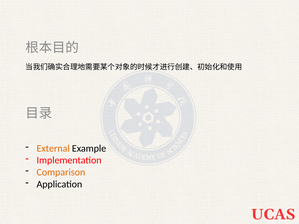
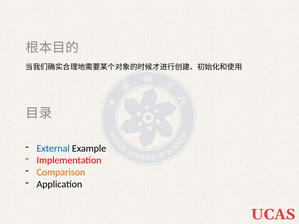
External colour: orange -> blue (53, 149)
